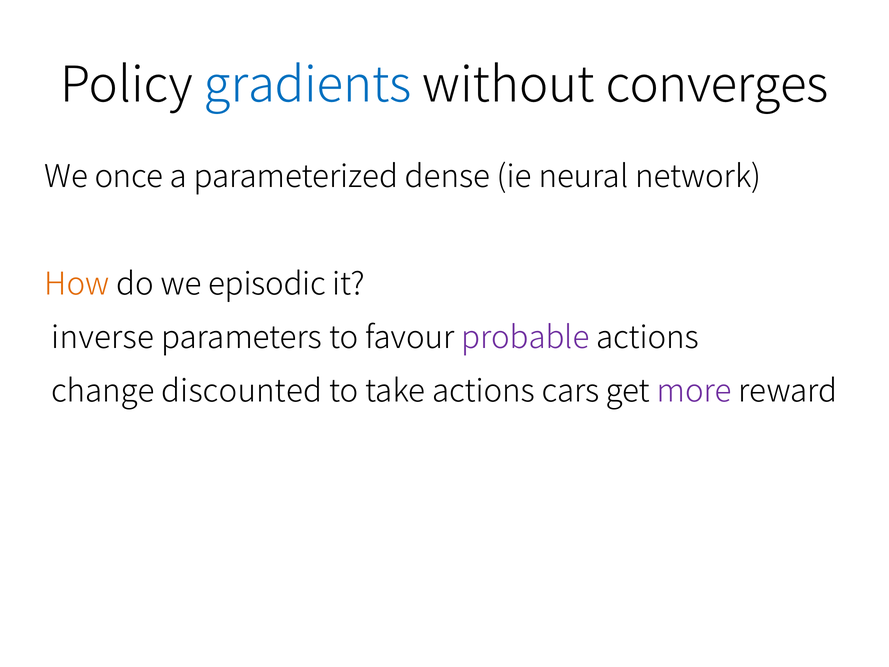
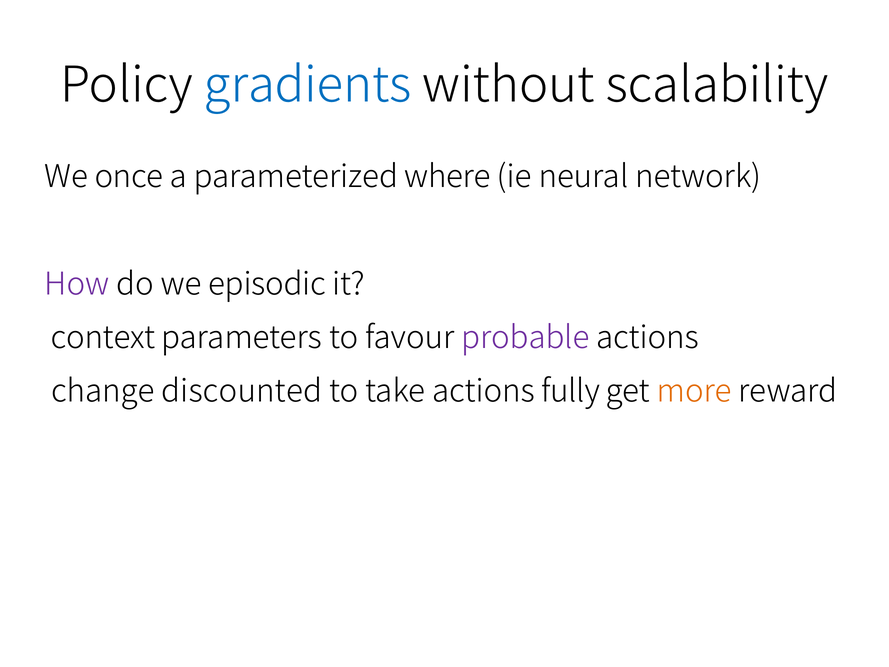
converges: converges -> scalability (717, 86)
dense: dense -> where (448, 177)
How colour: orange -> purple (77, 284)
inverse: inverse -> context (103, 338)
cars: cars -> fully (571, 391)
more colour: purple -> orange (694, 391)
